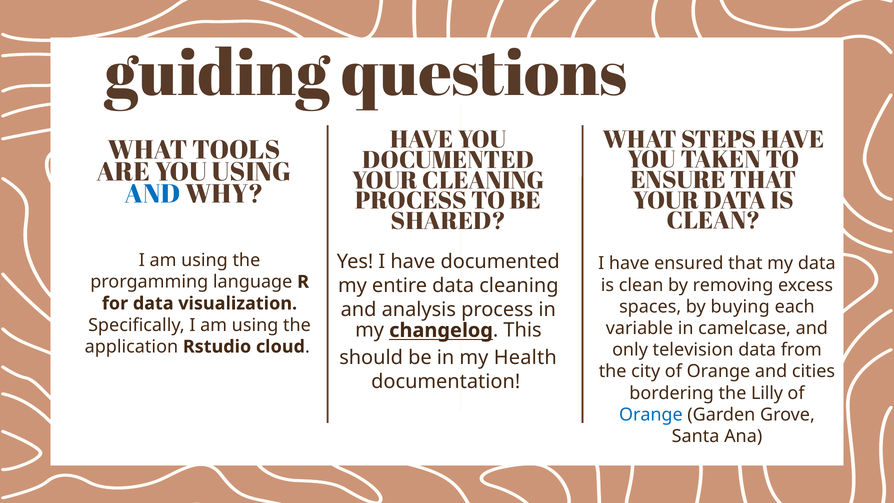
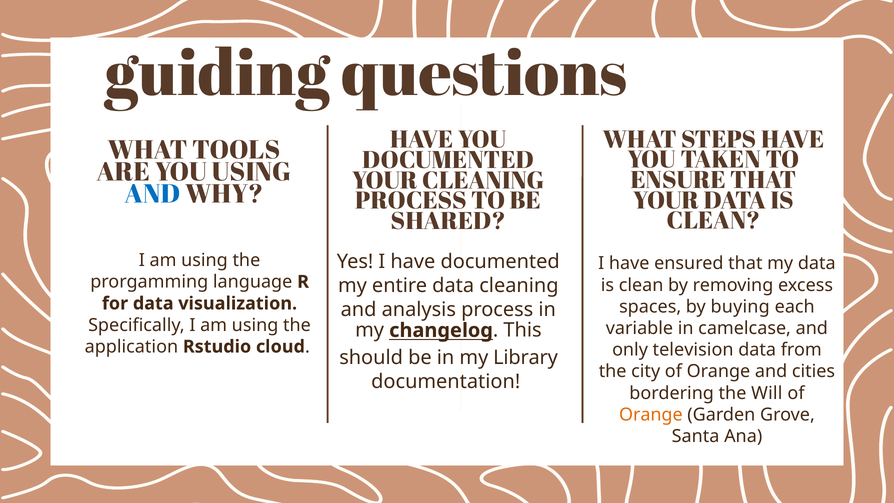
Health: Health -> Library (526, 357)
Lilly: Lilly -> Will (767, 393)
Orange colour: blue -> orange (651, 415)
